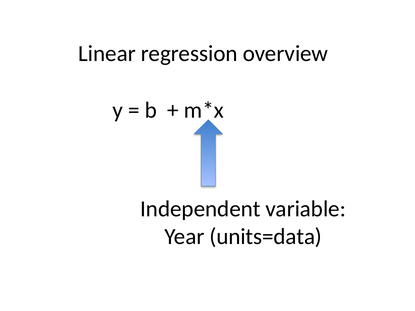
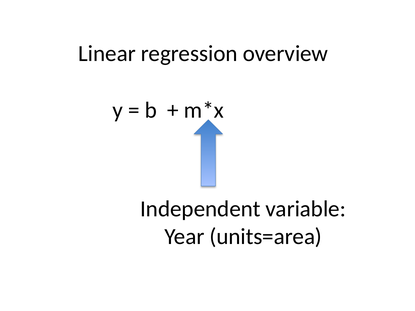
units=data: units=data -> units=area (266, 237)
